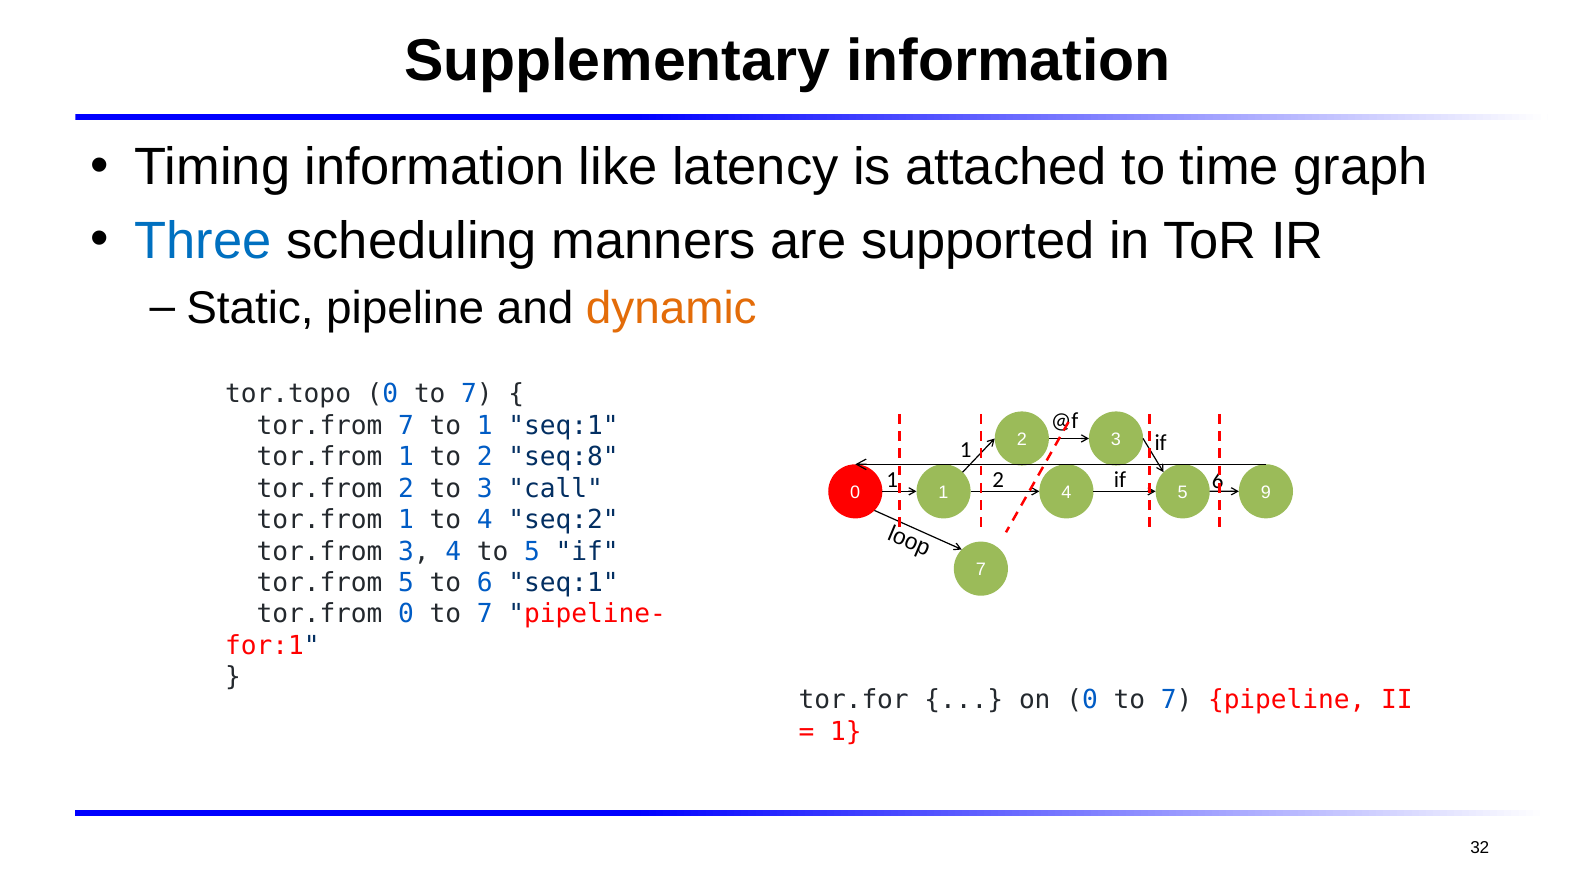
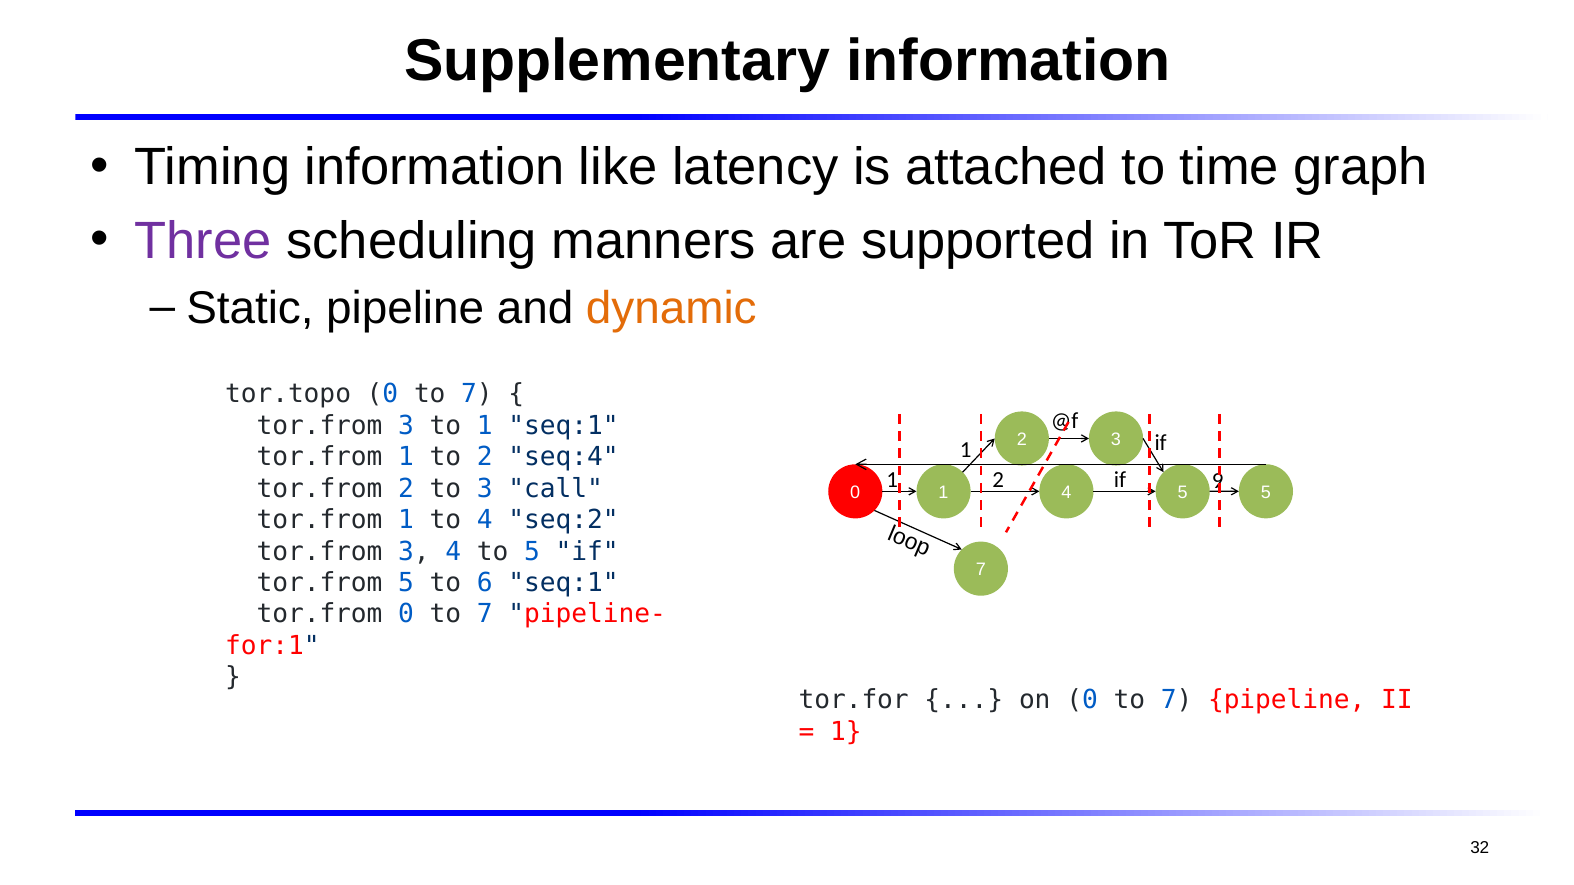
Three colour: blue -> purple (203, 241)
7: 7 -> 3 (406, 426)
seq:8: seq:8 -> seq:4 (564, 457)
if 6: 6 -> 9 (1218, 481)
5 9: 9 -> 5 (1266, 493)
